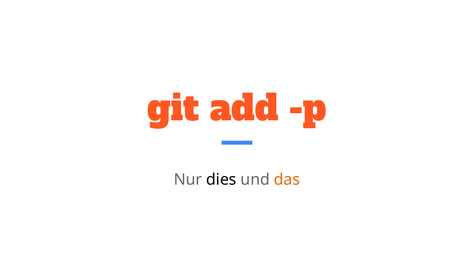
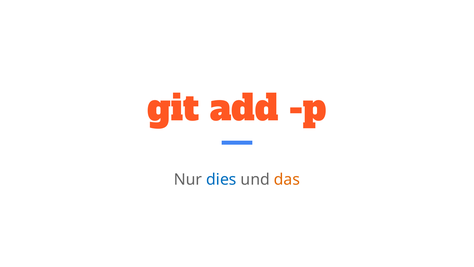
dies colour: black -> blue (221, 179)
